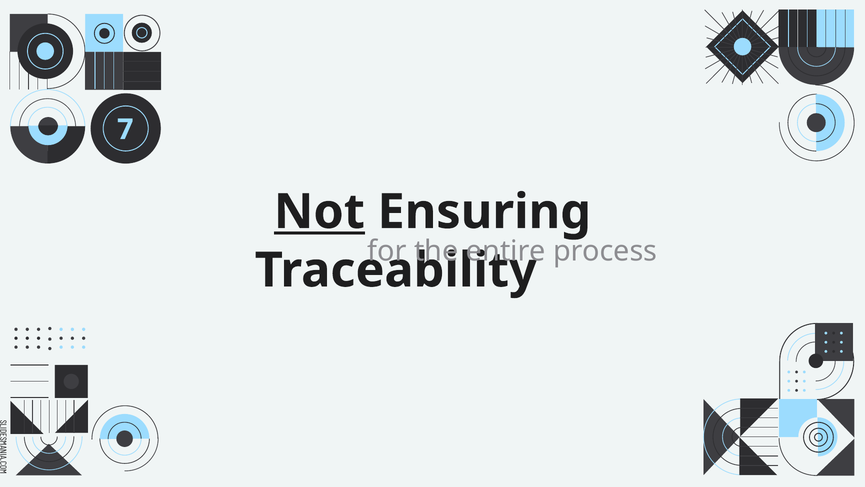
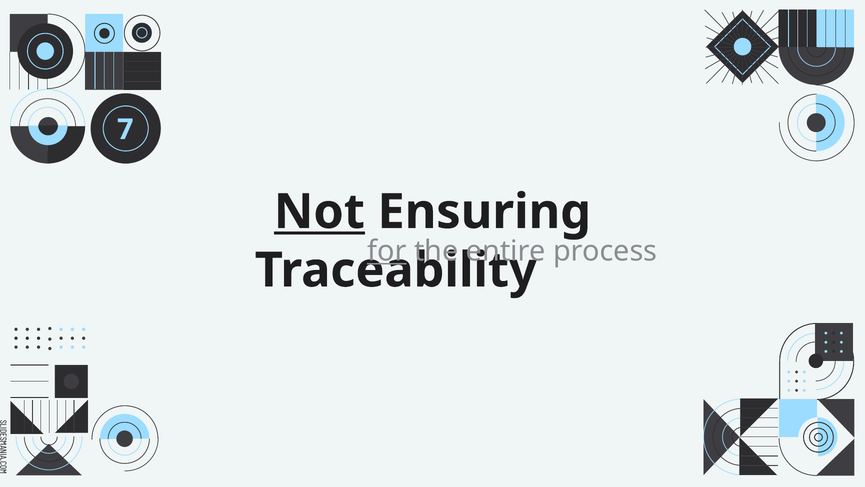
for underline: none -> present (387, 251)
